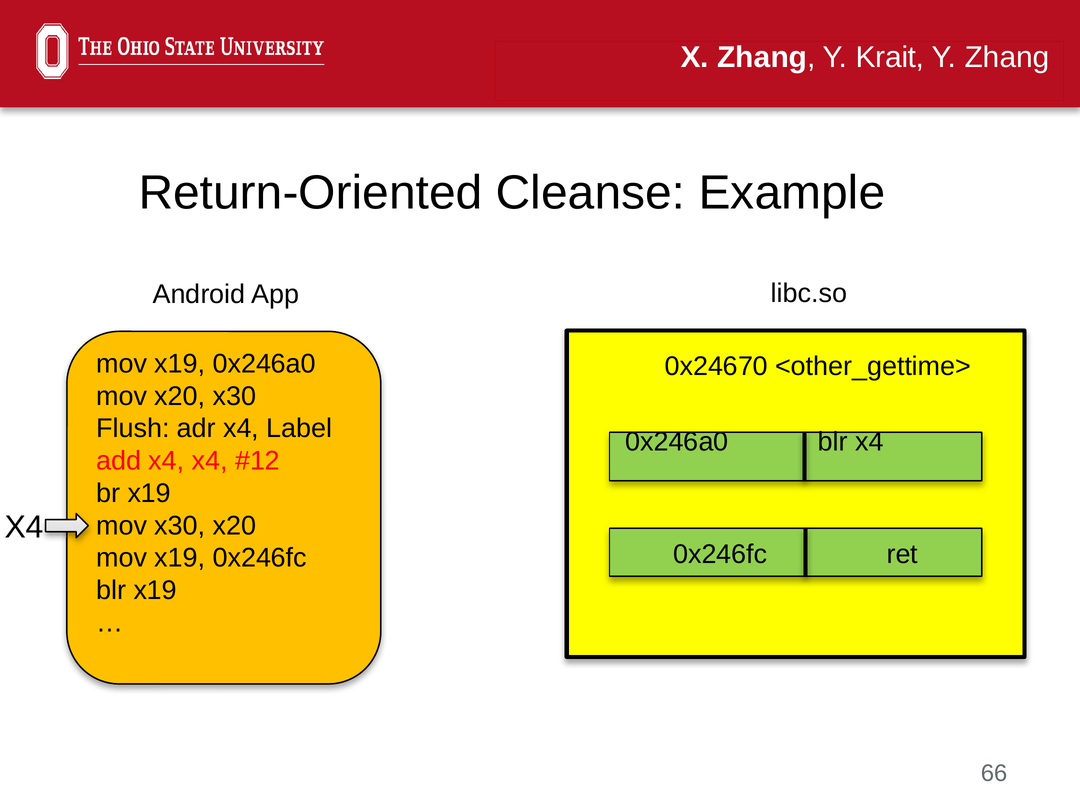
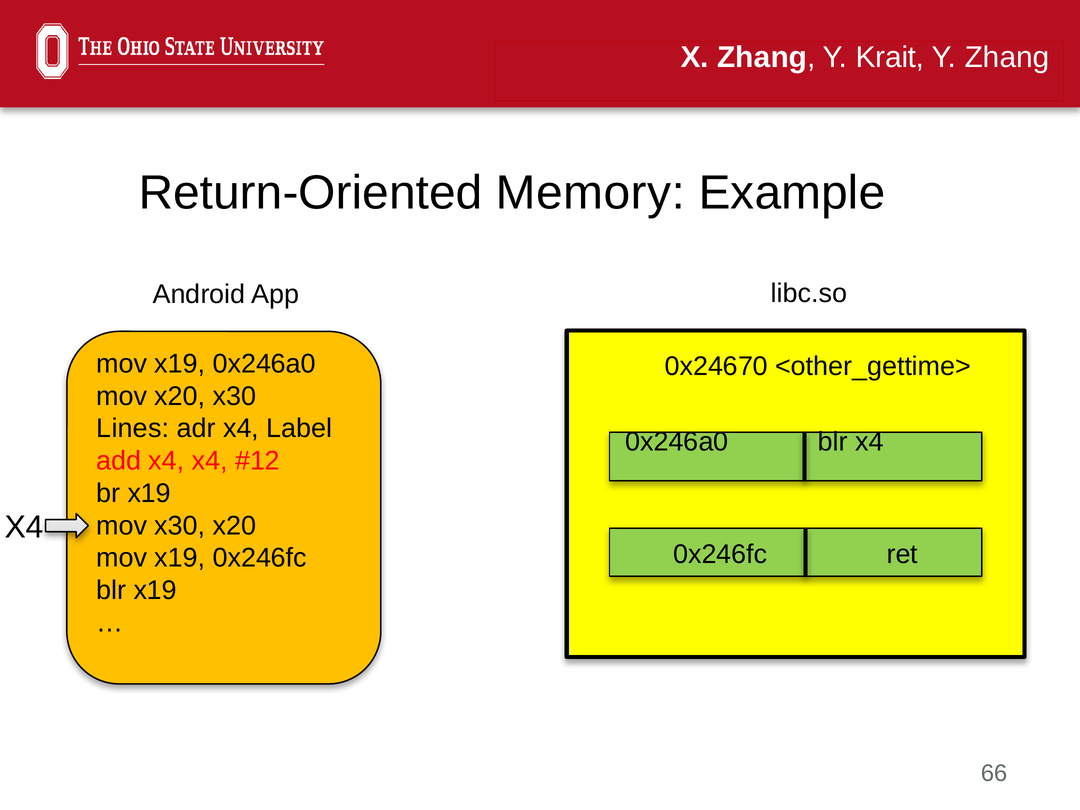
Cleanse: Cleanse -> Memory (590, 193)
Flush: Flush -> Lines (133, 429)
